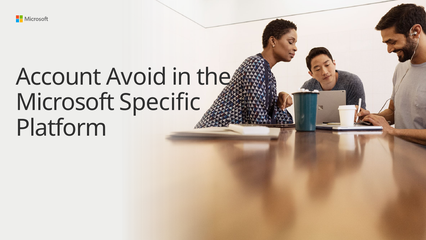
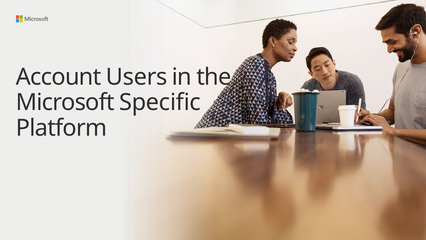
Avoid: Avoid -> Users (137, 77)
